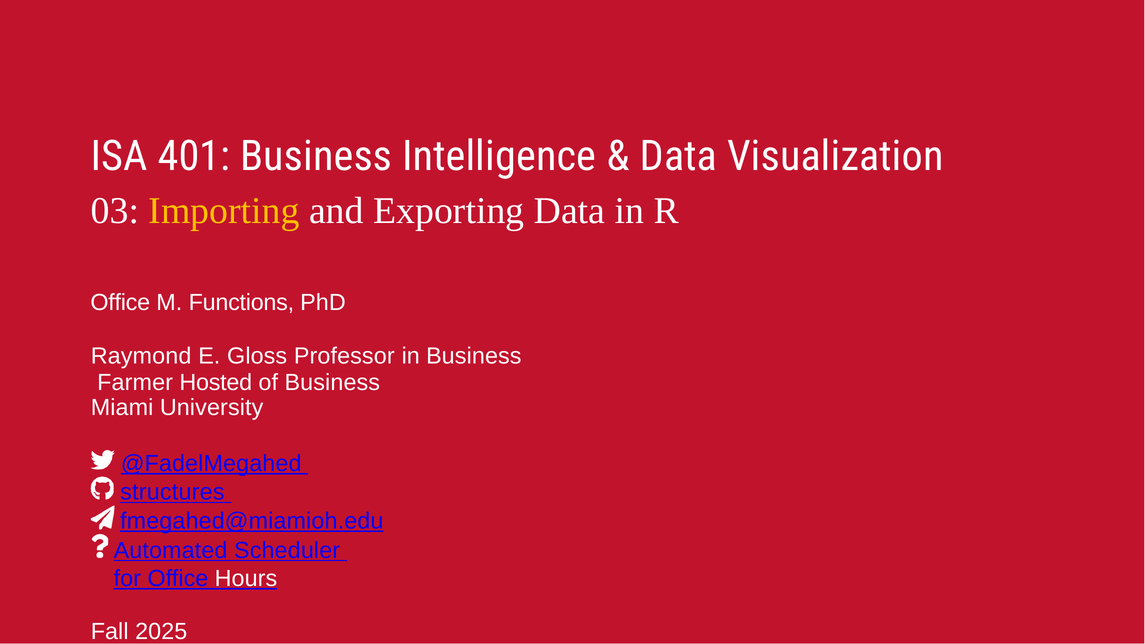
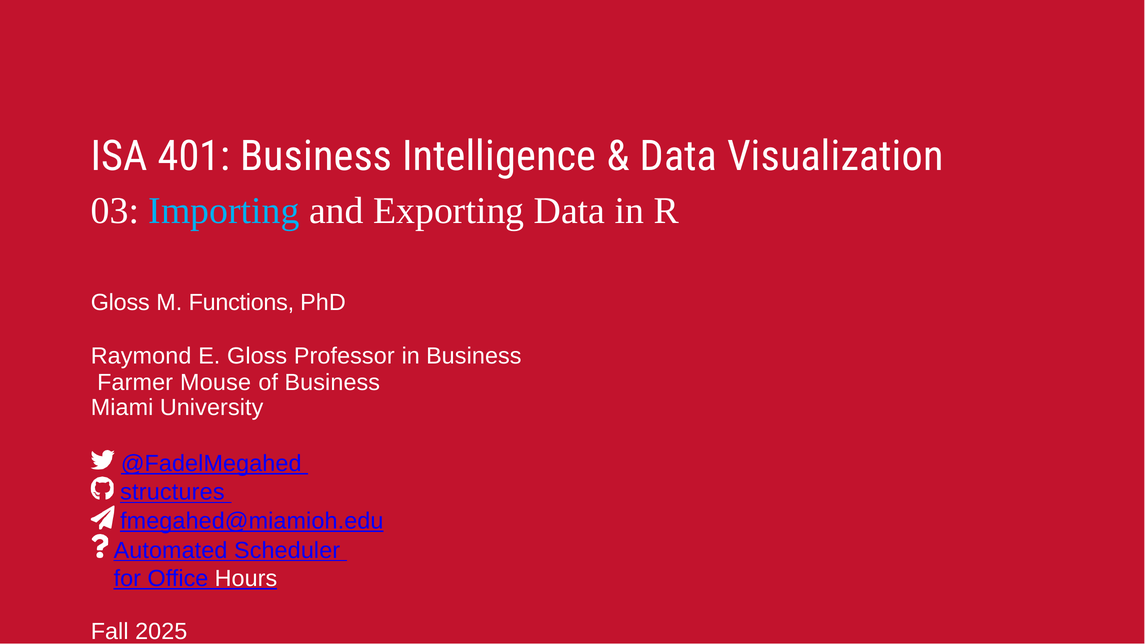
Importing colour: yellow -> light blue (224, 211)
Office: Office -> Gloss (120, 303)
Hosted: Hosted -> Mouse (216, 383)
